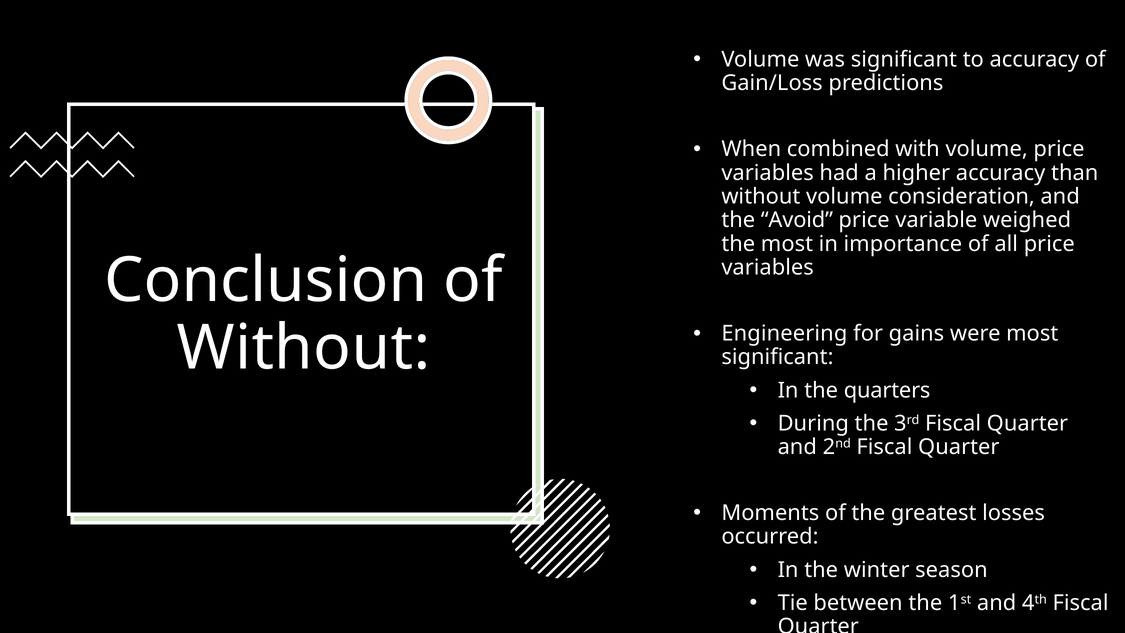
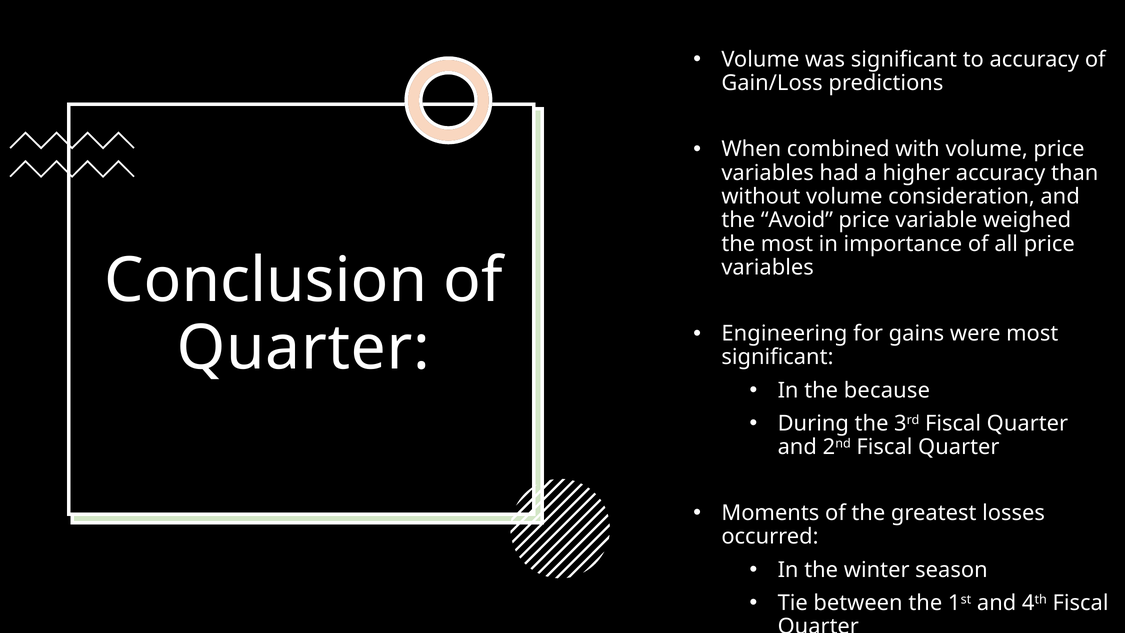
Without: Without -> Quarter (303, 348)
quarters: quarters -> because (887, 390)
